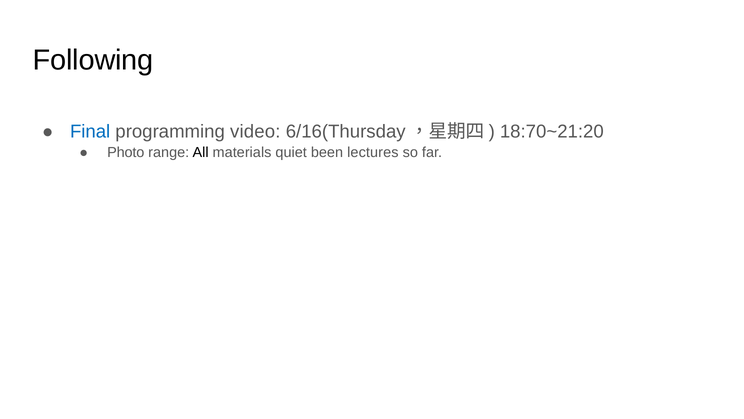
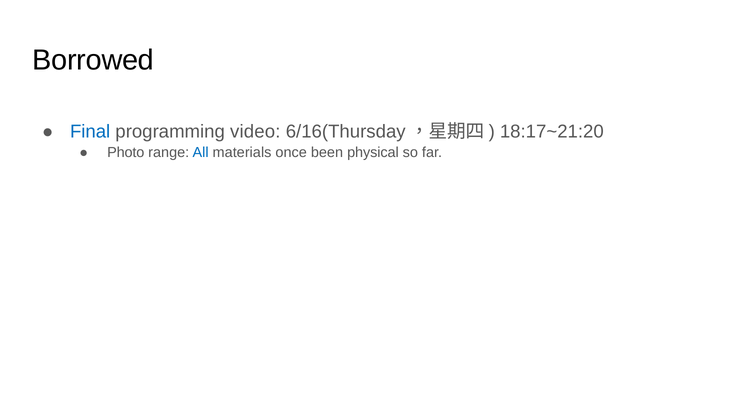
Following: Following -> Borrowed (93, 60)
18:70~21:20: 18:70~21:20 -> 18:17~21:20 (552, 131)
All colour: black -> blue (201, 152)
quiet: quiet -> once (291, 152)
lectures: lectures -> physical (373, 152)
